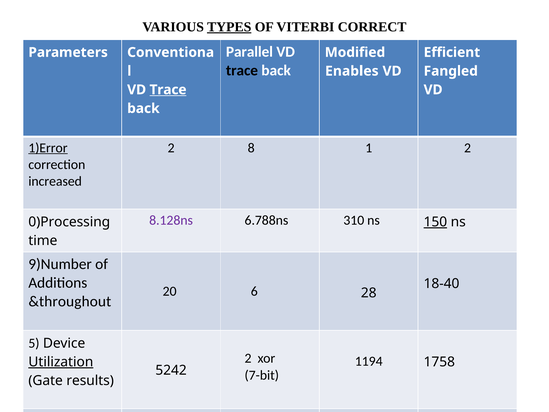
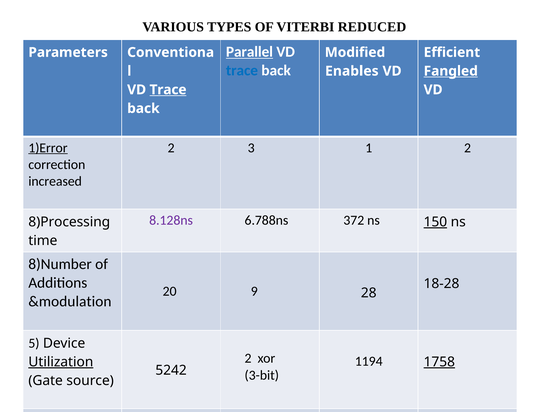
TYPES underline: present -> none (229, 27)
CORRECT: CORRECT -> REDUCED (372, 27)
Parallel underline: none -> present (249, 52)
trace colour: black -> blue (242, 70)
Fangled underline: none -> present (451, 71)
8: 8 -> 3 (251, 148)
310: 310 -> 372 (354, 220)
0)Processing: 0)Processing -> 8)Processing (69, 222)
9)Number: 9)Number -> 8)Number (60, 264)
18-40: 18-40 -> 18-28 (442, 283)
6: 6 -> 9 (254, 291)
&throughout: &throughout -> &modulation (70, 301)
1758 underline: none -> present (439, 362)
7-bit: 7-bit -> 3-bit (262, 375)
results: results -> source (90, 380)
